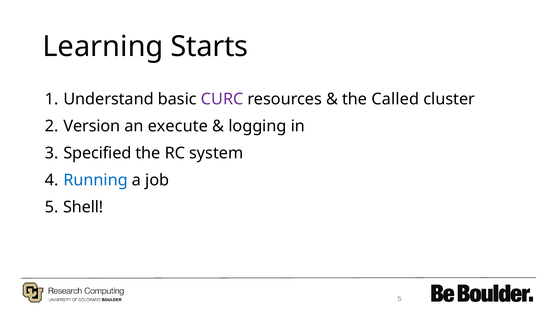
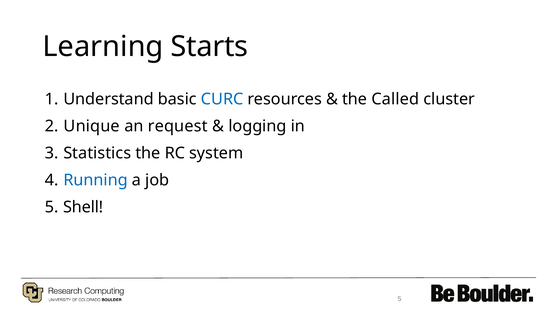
CURC colour: purple -> blue (222, 99)
Version: Version -> Unique (92, 126)
execute: execute -> request (178, 126)
Specified: Specified -> Statistics (97, 153)
